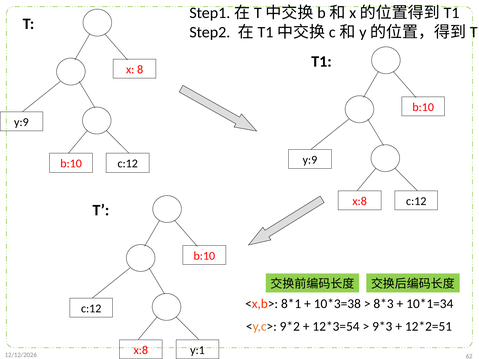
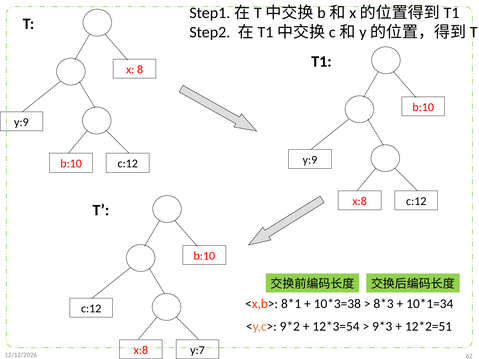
y:1: y:1 -> y:7 (197, 350)
